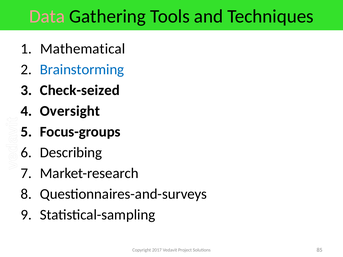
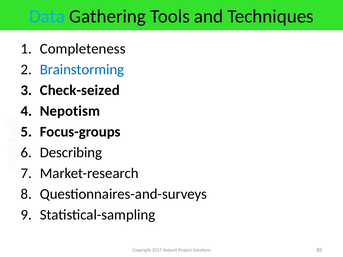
Data colour: pink -> light blue (47, 16)
Mathematical: Mathematical -> Completeness (83, 49)
Oversight: Oversight -> Nepotism (70, 111)
